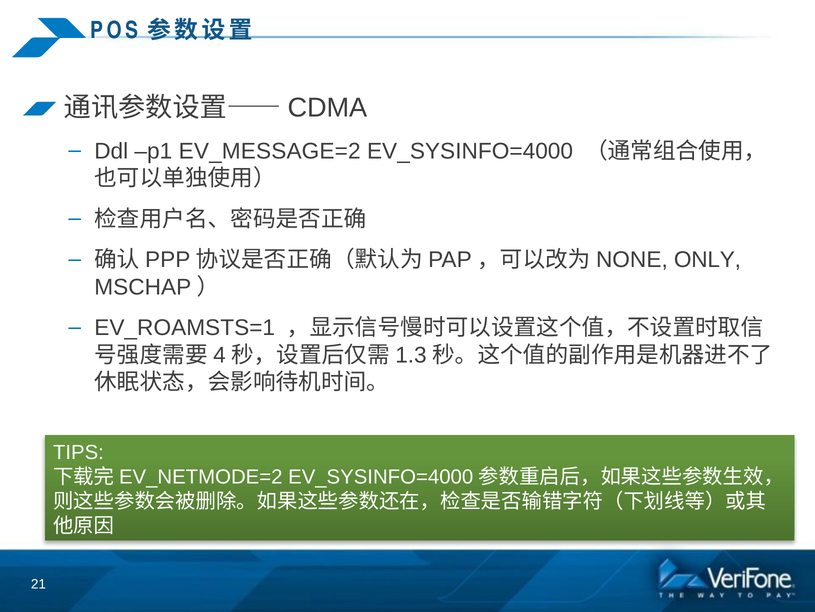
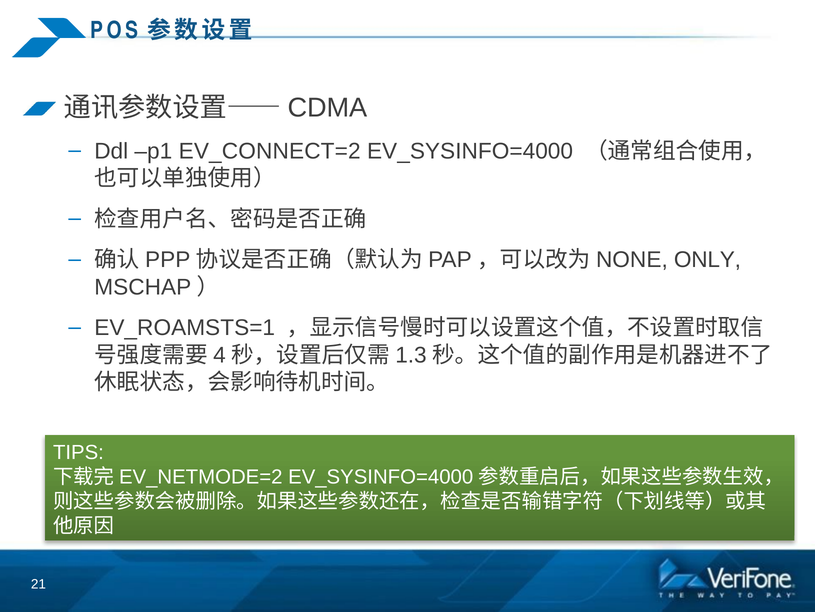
EV_MESSAGE=2: EV_MESSAGE=2 -> EV_CONNECT=2 (270, 151)
